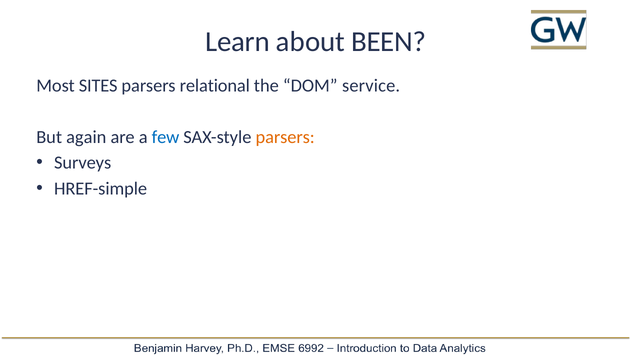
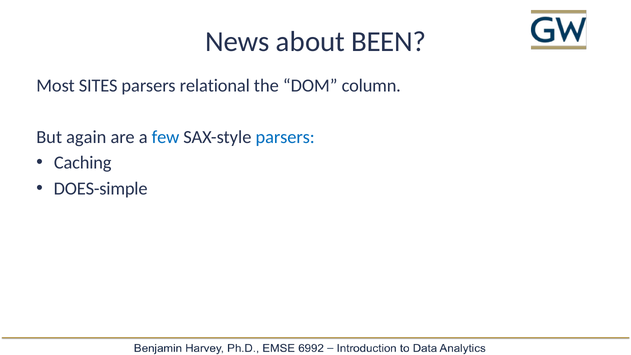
Learn: Learn -> News (237, 42)
service: service -> column (371, 86)
parsers colour: orange -> blue (285, 137)
Surveys: Surveys -> Caching (83, 163)
HREF-simple: HREF-simple -> DOES-simple (101, 189)
